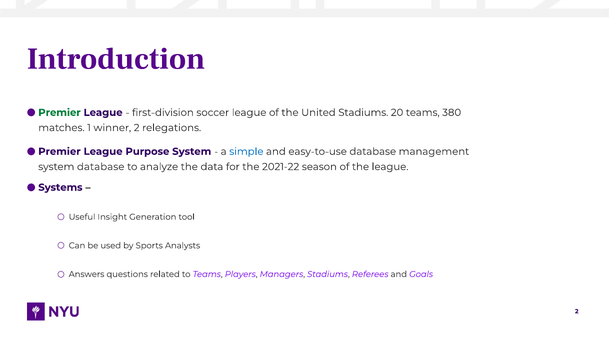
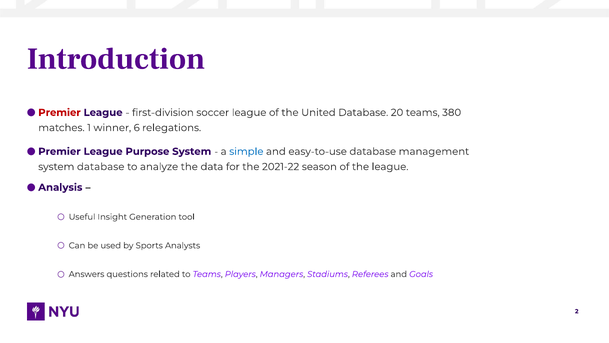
Premier colour: green -> red (59, 112)
United Stadiums: Stadiums -> Database (363, 112)
winner 2: 2 -> 6 (137, 128)
Systems: Systems -> Analysis (60, 187)
